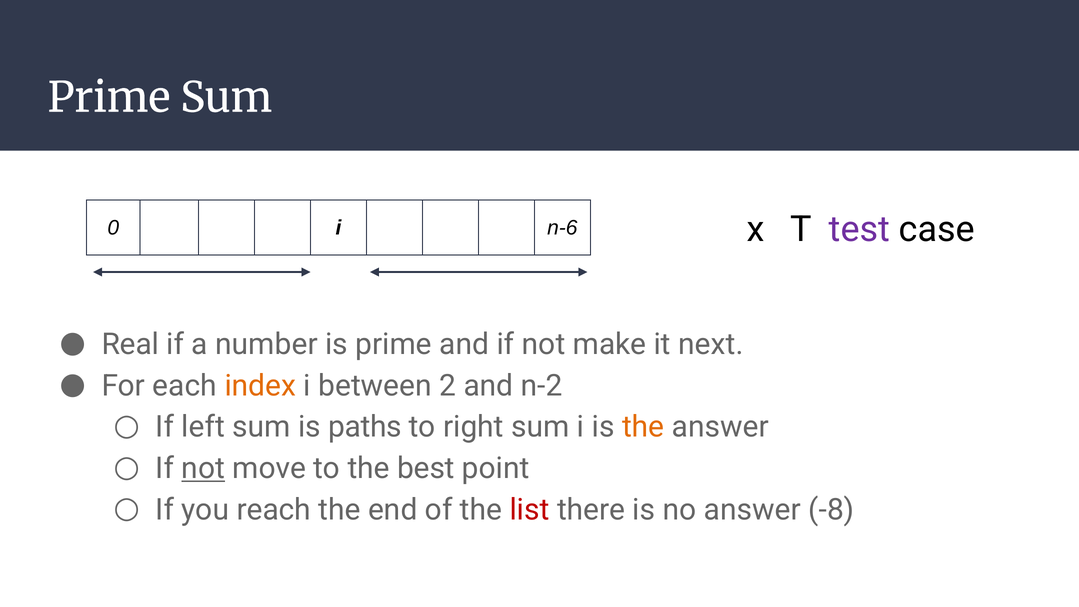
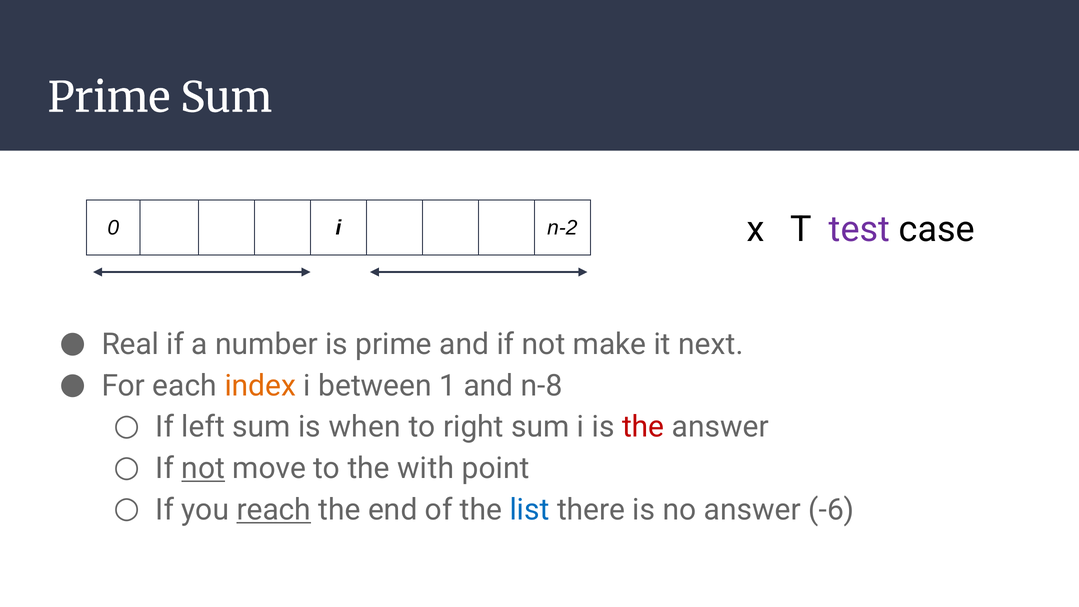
n-6: n-6 -> n-2 (562, 228)
2: 2 -> 1 (448, 386)
n-2: n-2 -> n-8 (542, 386)
paths: paths -> when (365, 427)
the colour: orange -> red (643, 427)
best: best -> with (426, 468)
reach underline: none -> present (274, 510)
list colour: red -> blue (530, 510)
-8: -8 -> -6 (831, 510)
